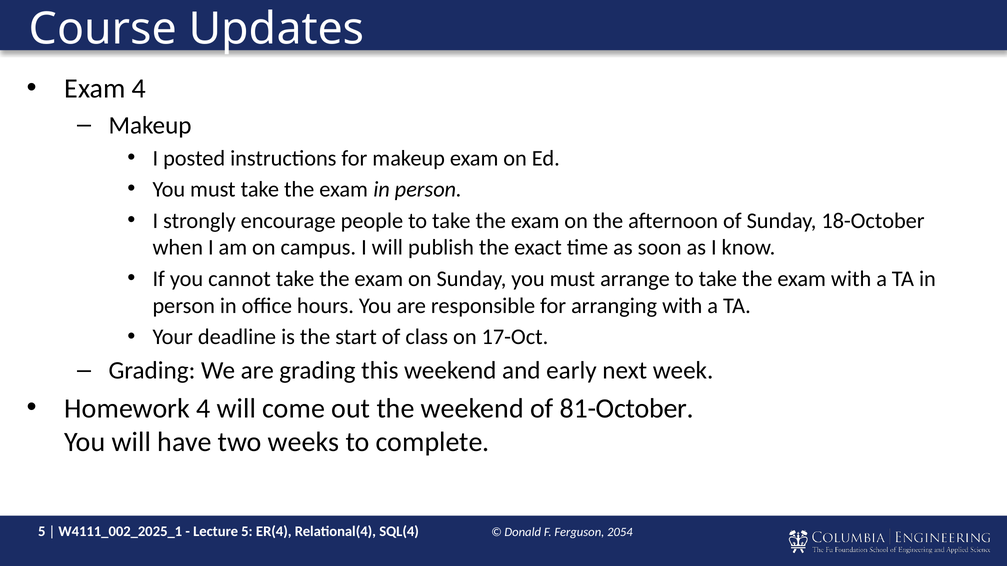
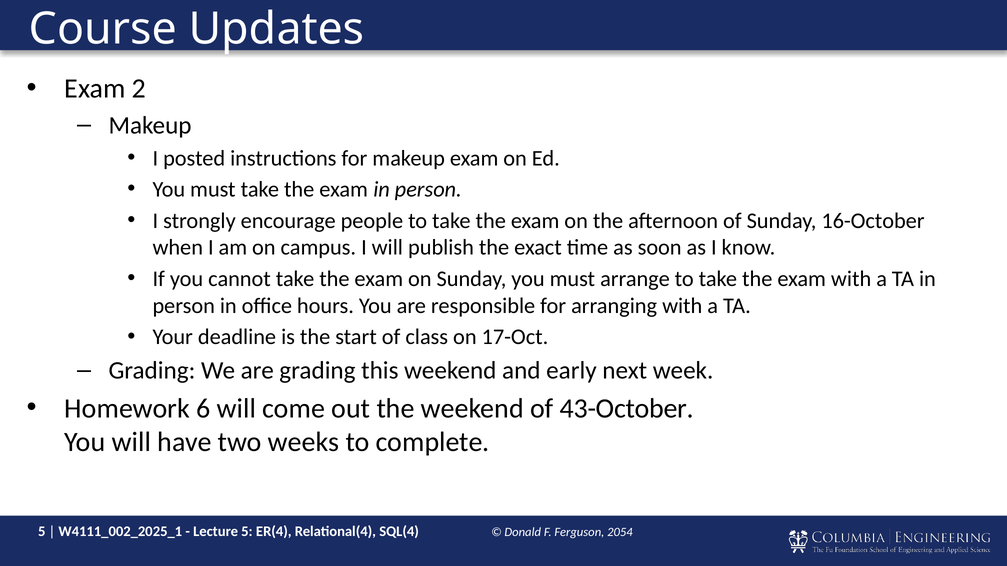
Exam 4: 4 -> 2 (139, 89)
18-October: 18-October -> 16-October (873, 221)
Homework 4: 4 -> 6 (203, 409)
81-October: 81-October -> 43-October (627, 409)
